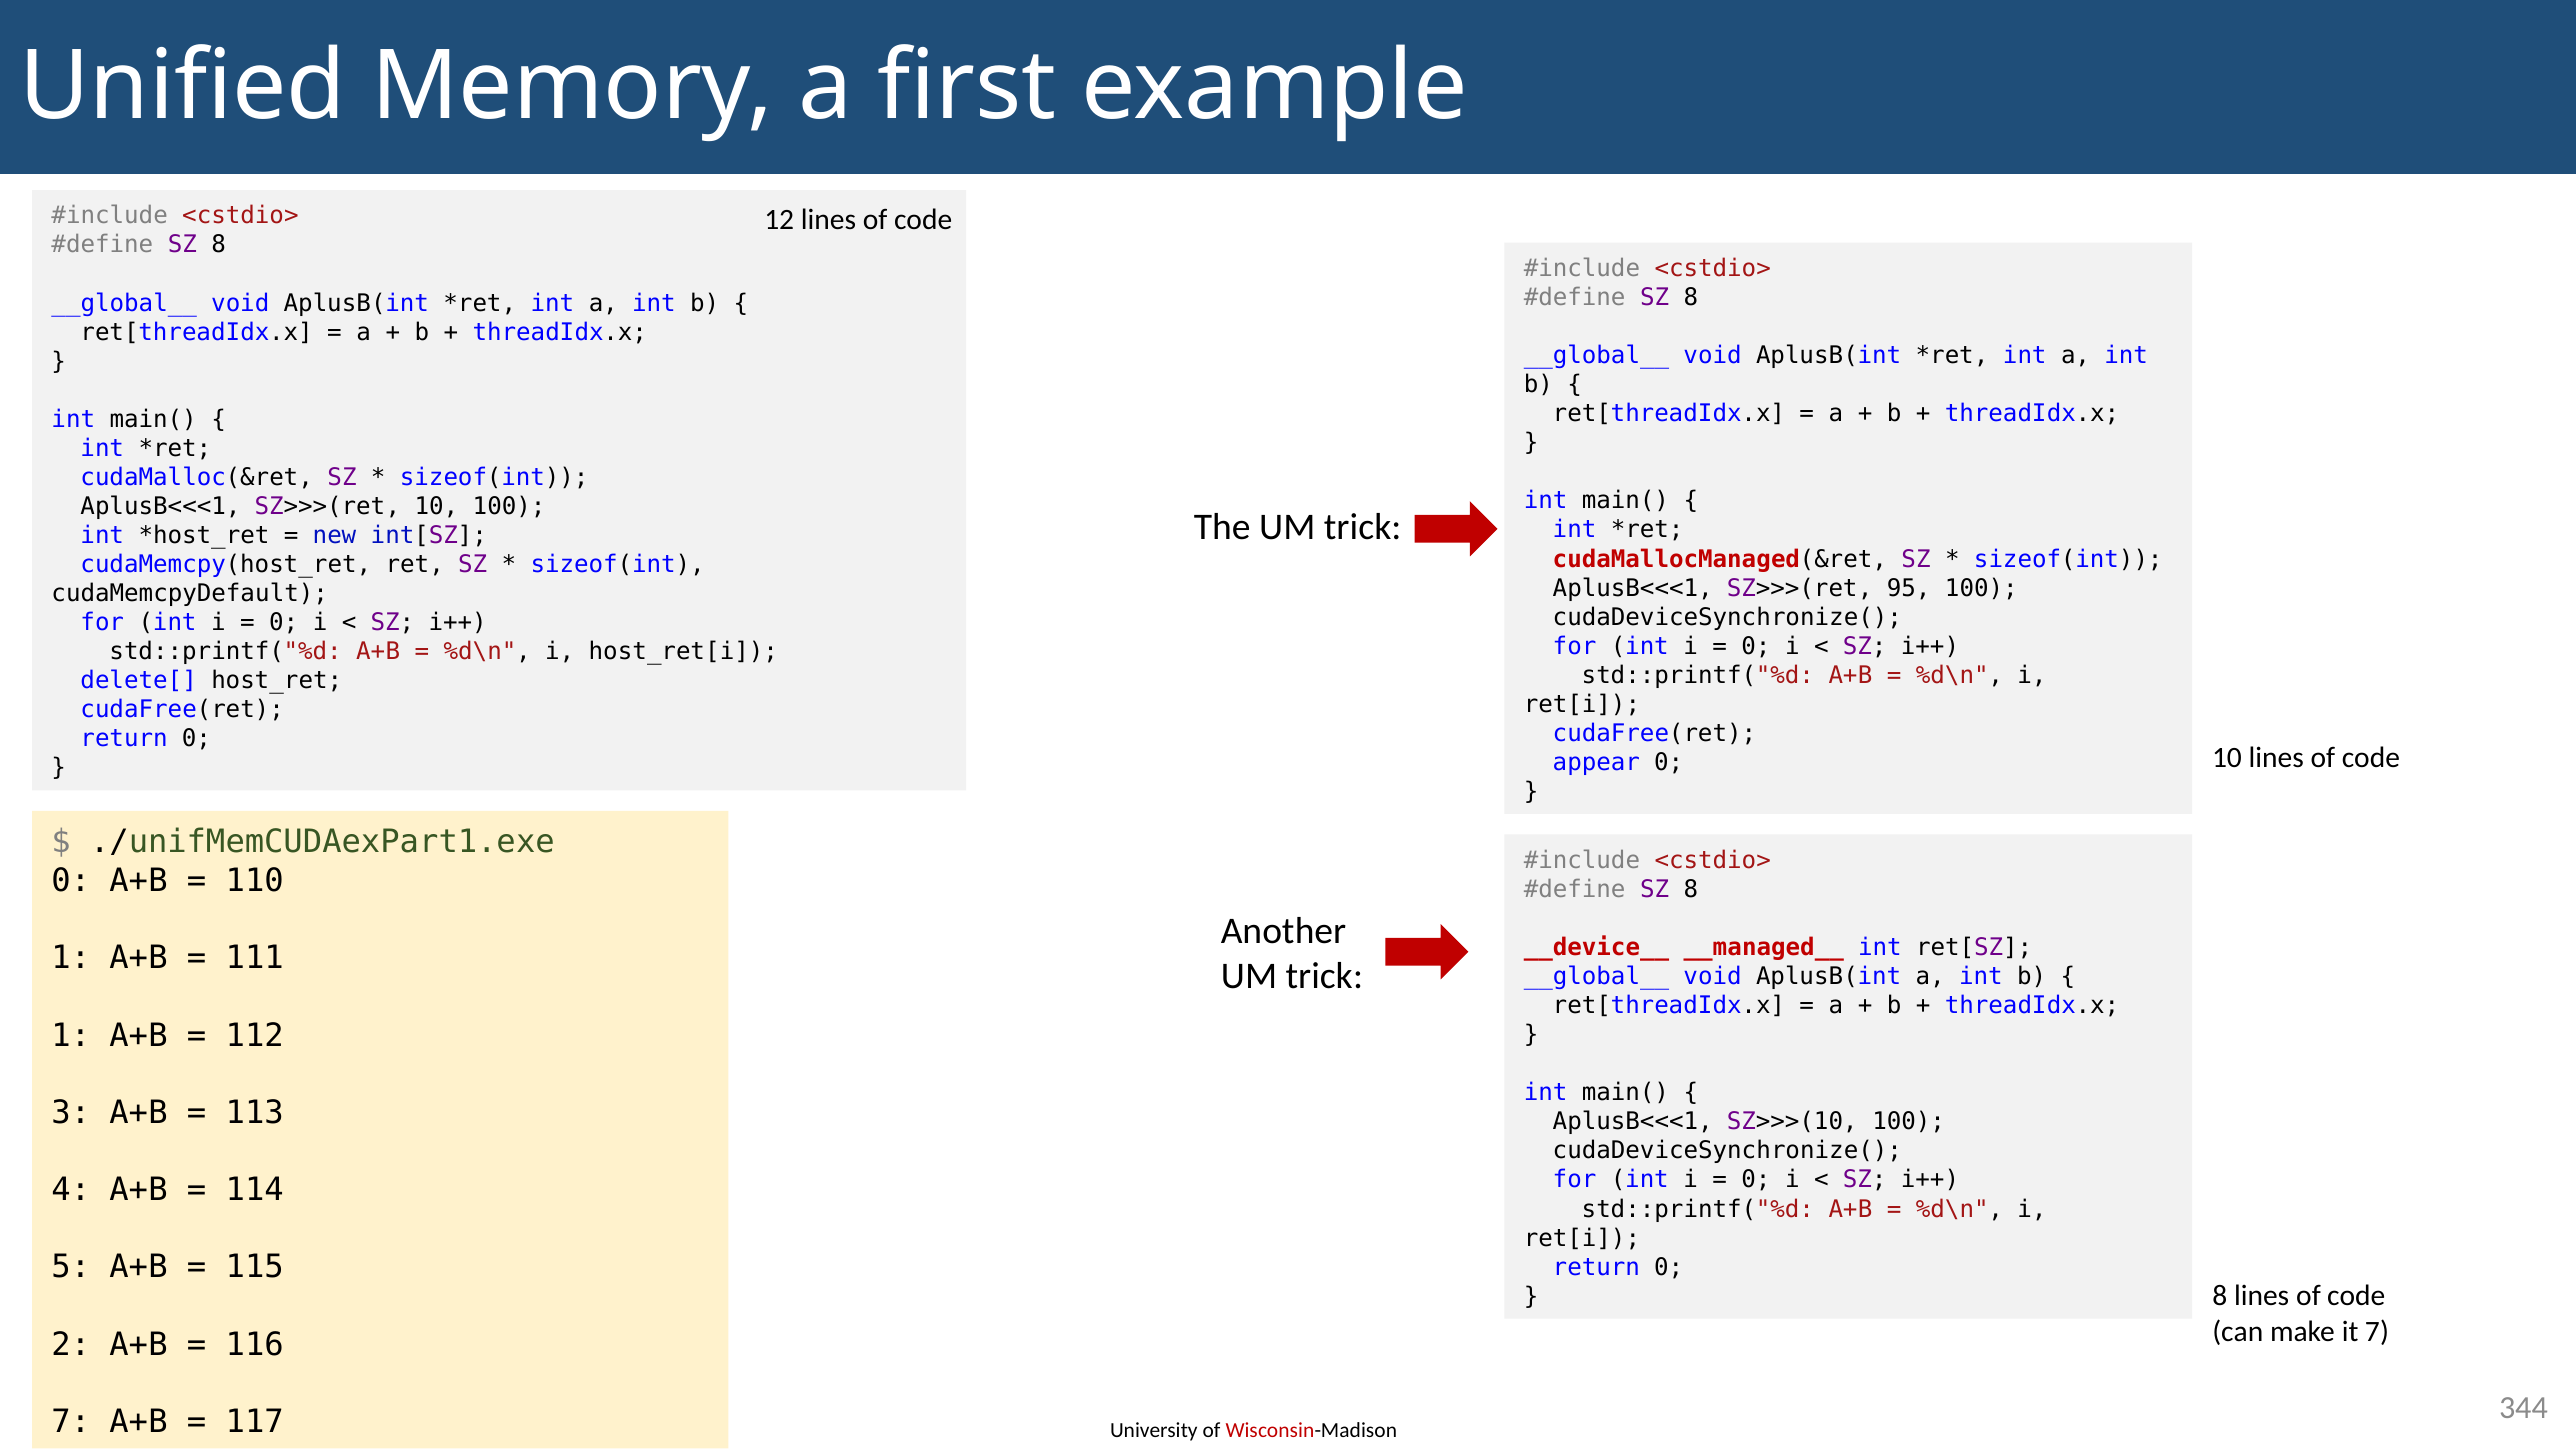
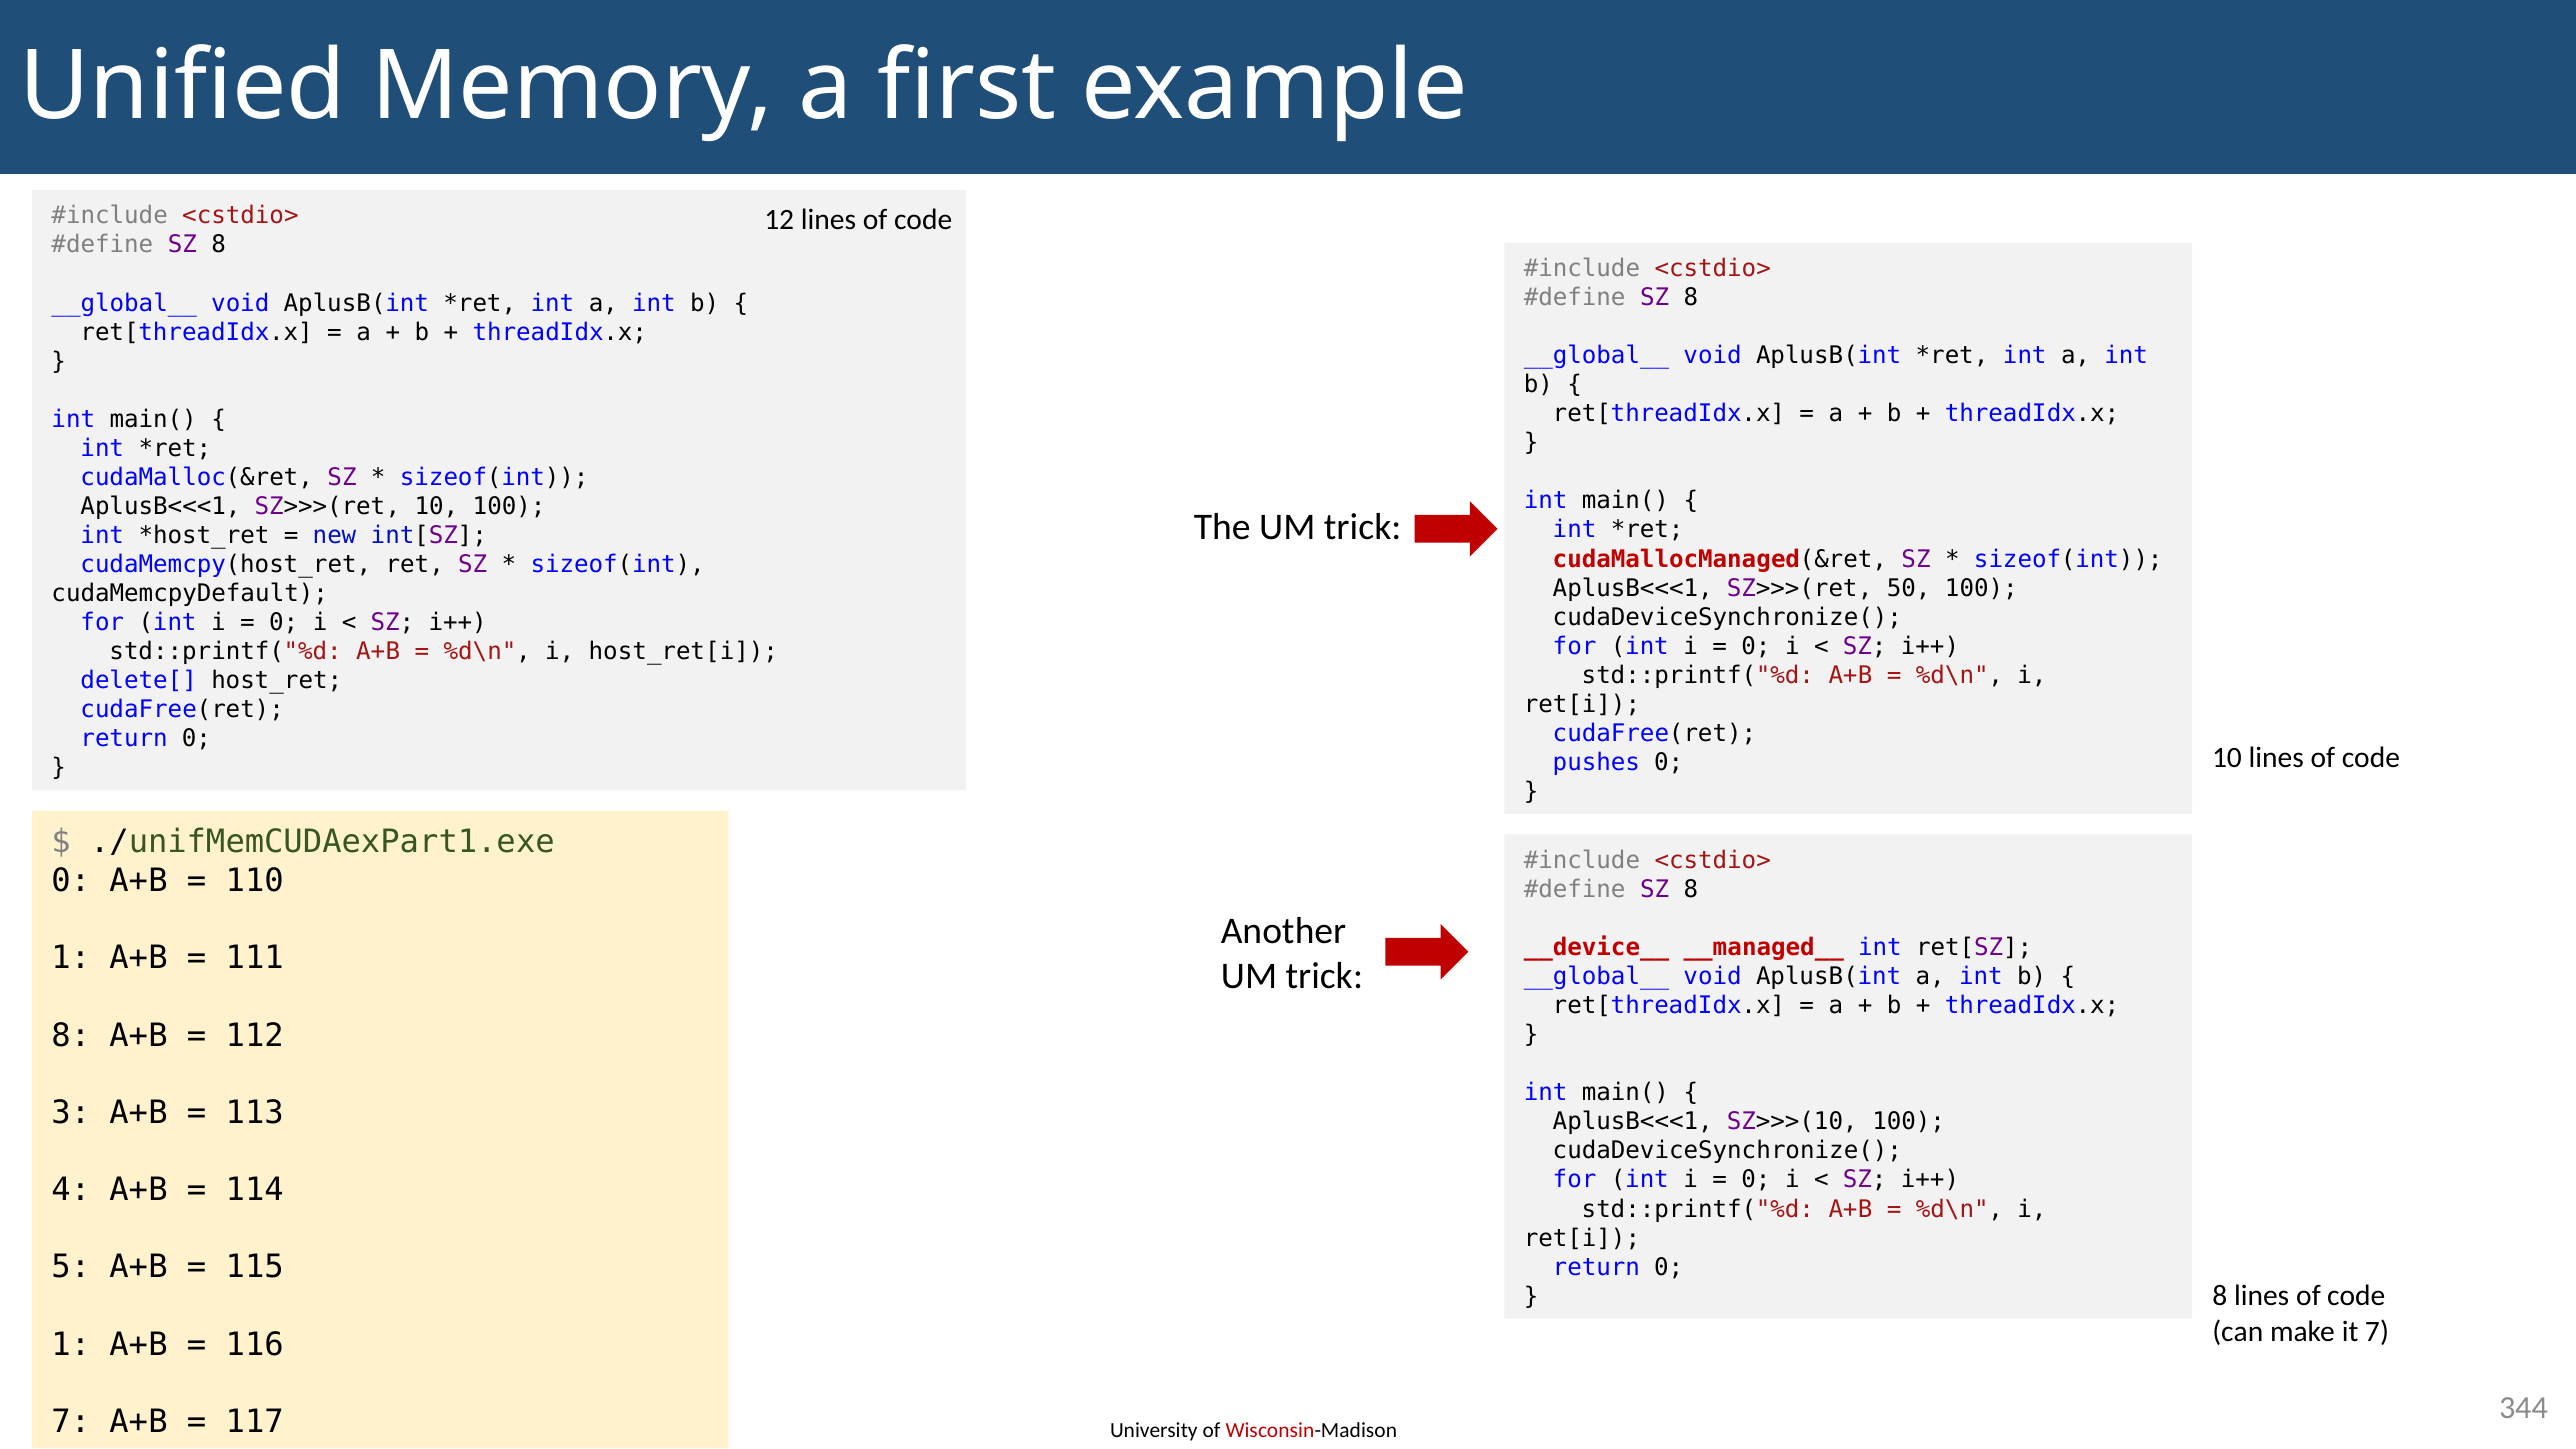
95: 95 -> 50 (1909, 588)
appear: appear -> pushes (1596, 762)
1: 1 -> 8 (71, 1035)
2: 2 -> 1 (71, 1345)
